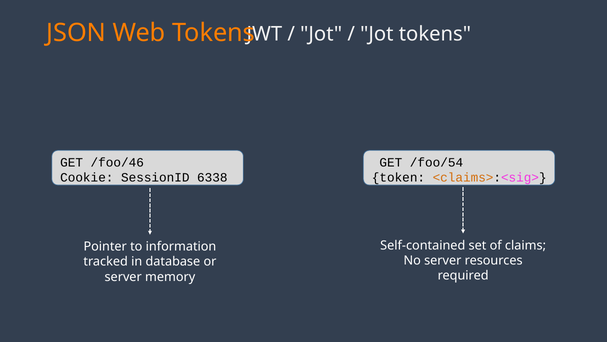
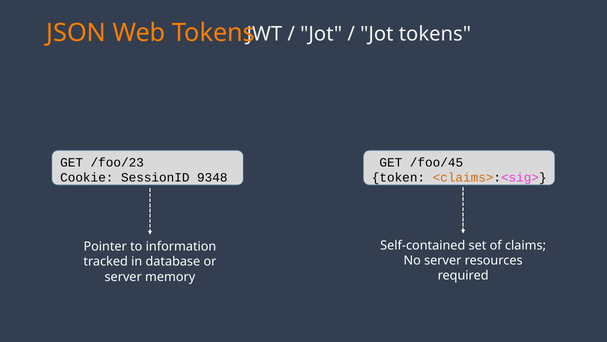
/foo/46: /foo/46 -> /foo/23 (117, 162)
/foo/54: /foo/54 -> /foo/45 (436, 162)
6338: 6338 -> 9348 (212, 177)
